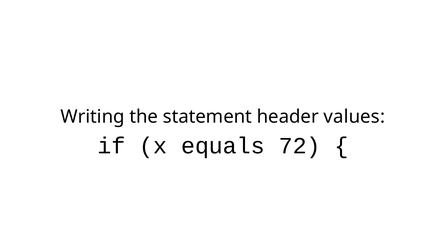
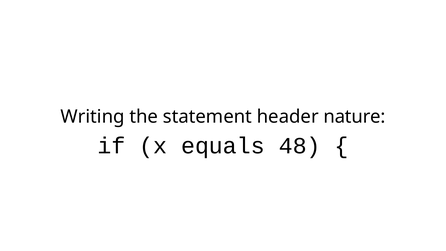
values: values -> nature (354, 117)
72: 72 -> 48 (300, 146)
